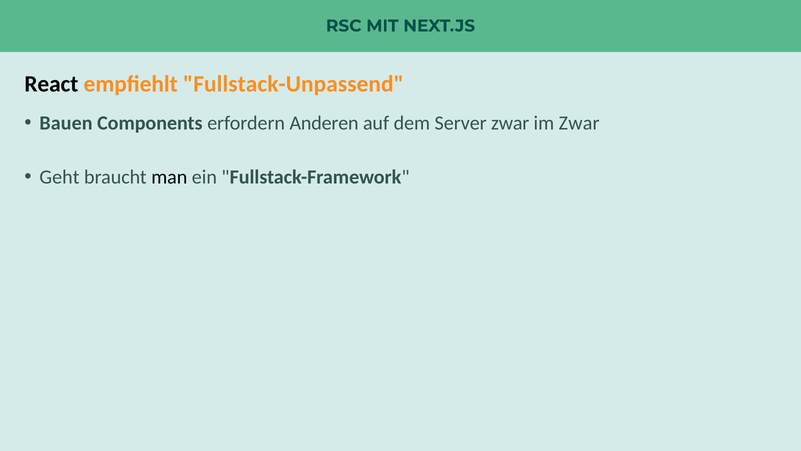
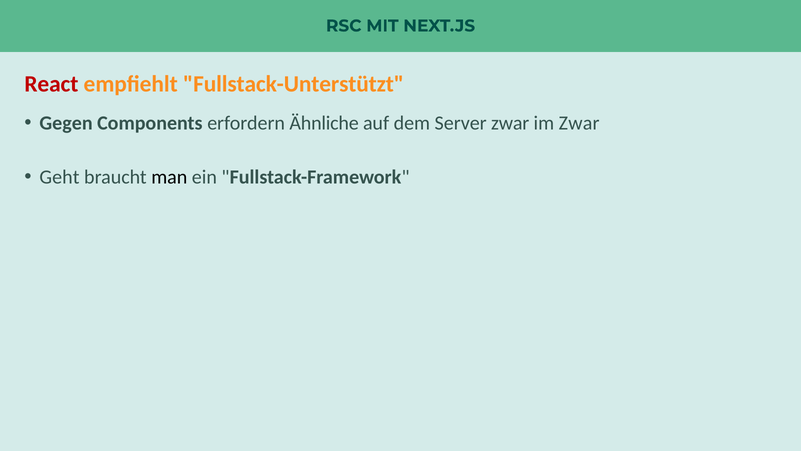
React colour: black -> red (51, 84)
Fullstack-Unpassend: Fullstack-Unpassend -> Fullstack-Unterstützt (294, 84)
Bauen: Bauen -> Gegen (66, 123)
Anderen: Anderen -> Ähnliche (324, 123)
